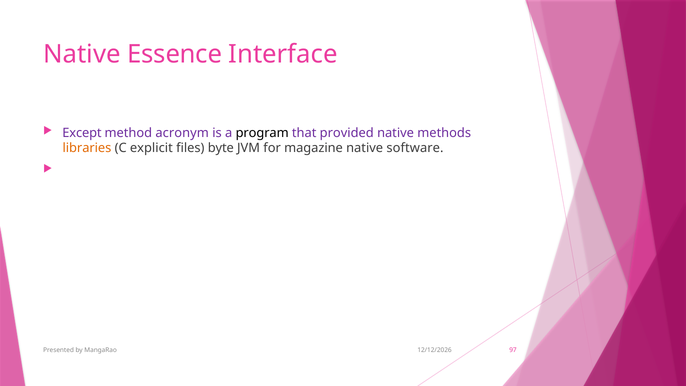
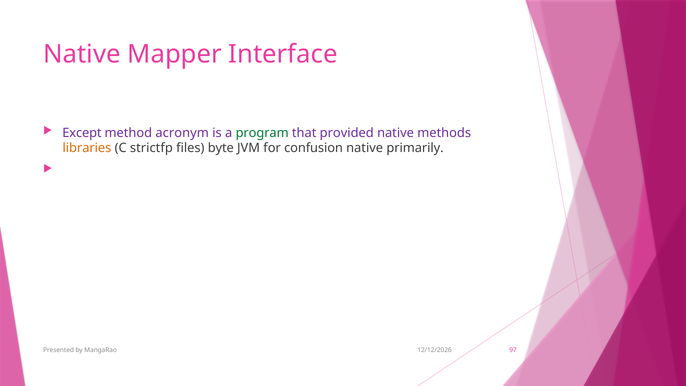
Essence: Essence -> Mapper (175, 54)
program colour: black -> green (262, 133)
explicit: explicit -> strictfp (151, 148)
magazine: magazine -> confusion (314, 148)
software: software -> primarily (415, 148)
